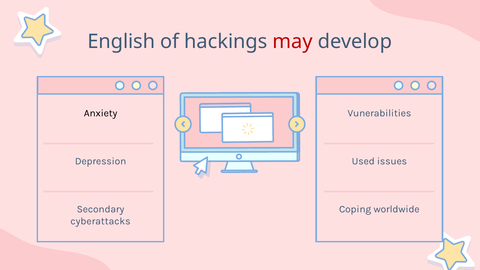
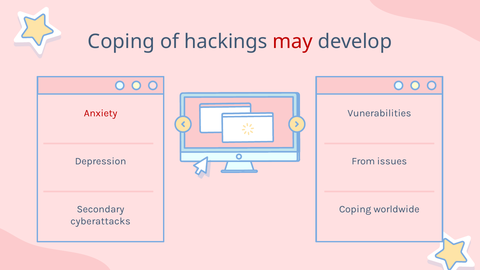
English: English -> Coping (121, 42)
Anxiety colour: black -> red (101, 113)
Used: Used -> From (363, 161)
